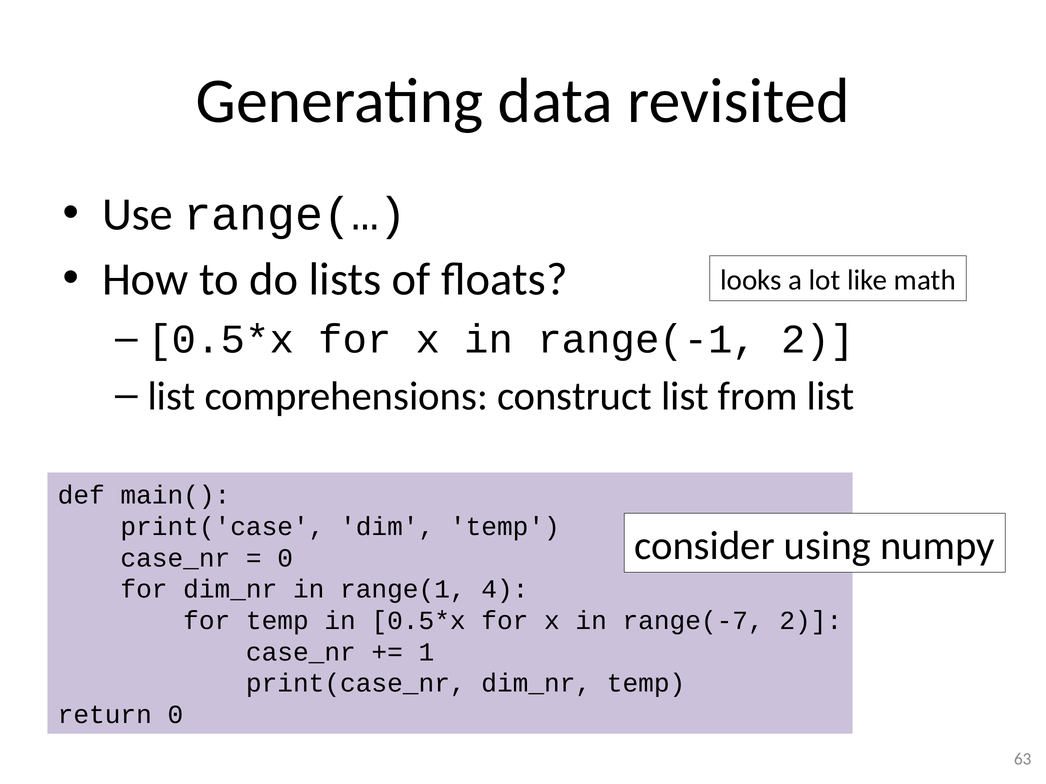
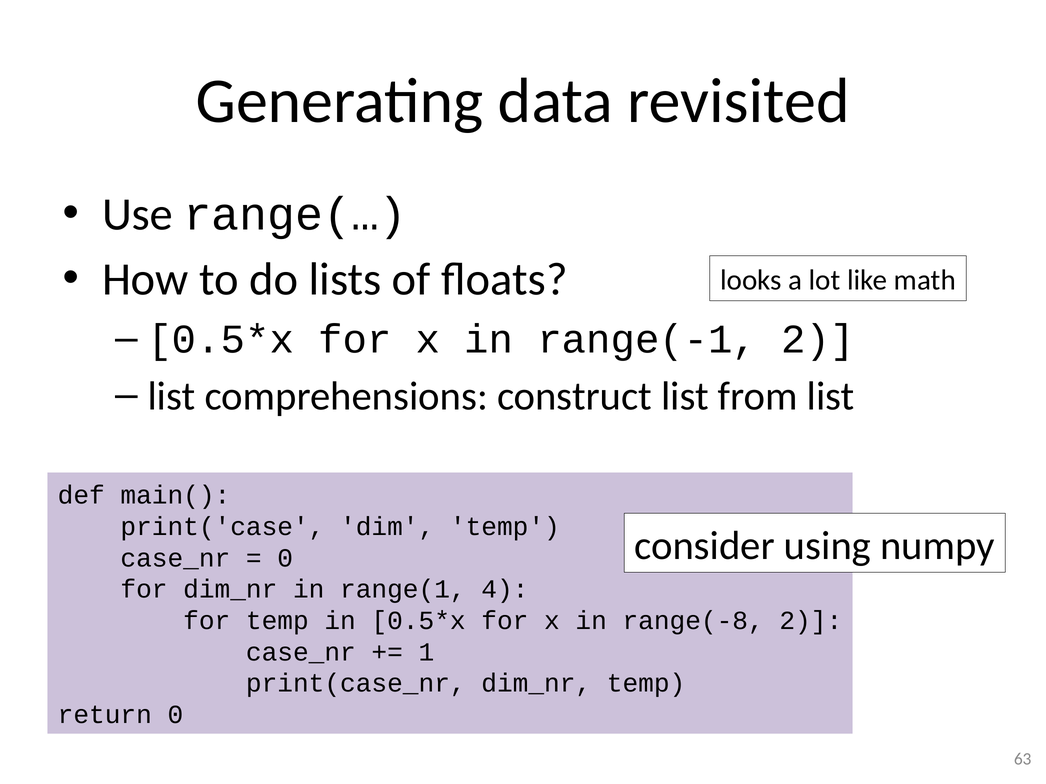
range(-7: range(-7 -> range(-8 (693, 621)
